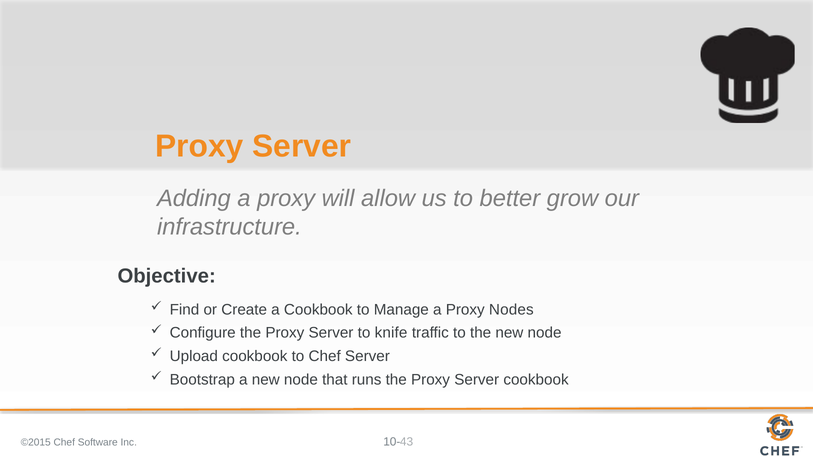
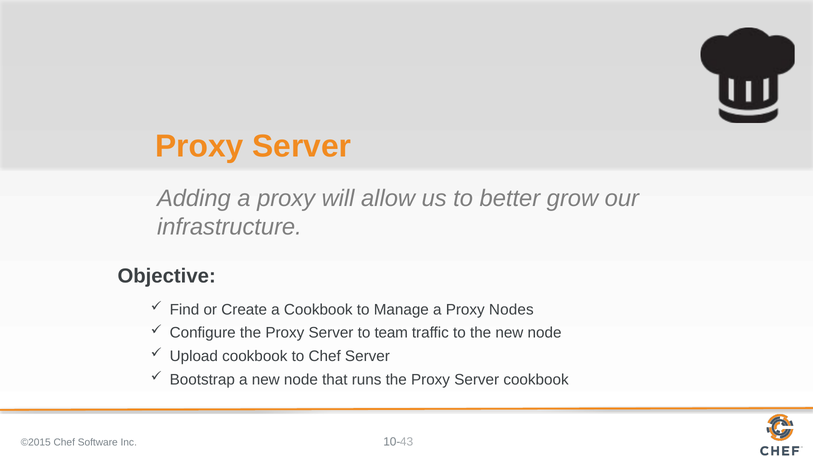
knife: knife -> team (391, 333)
